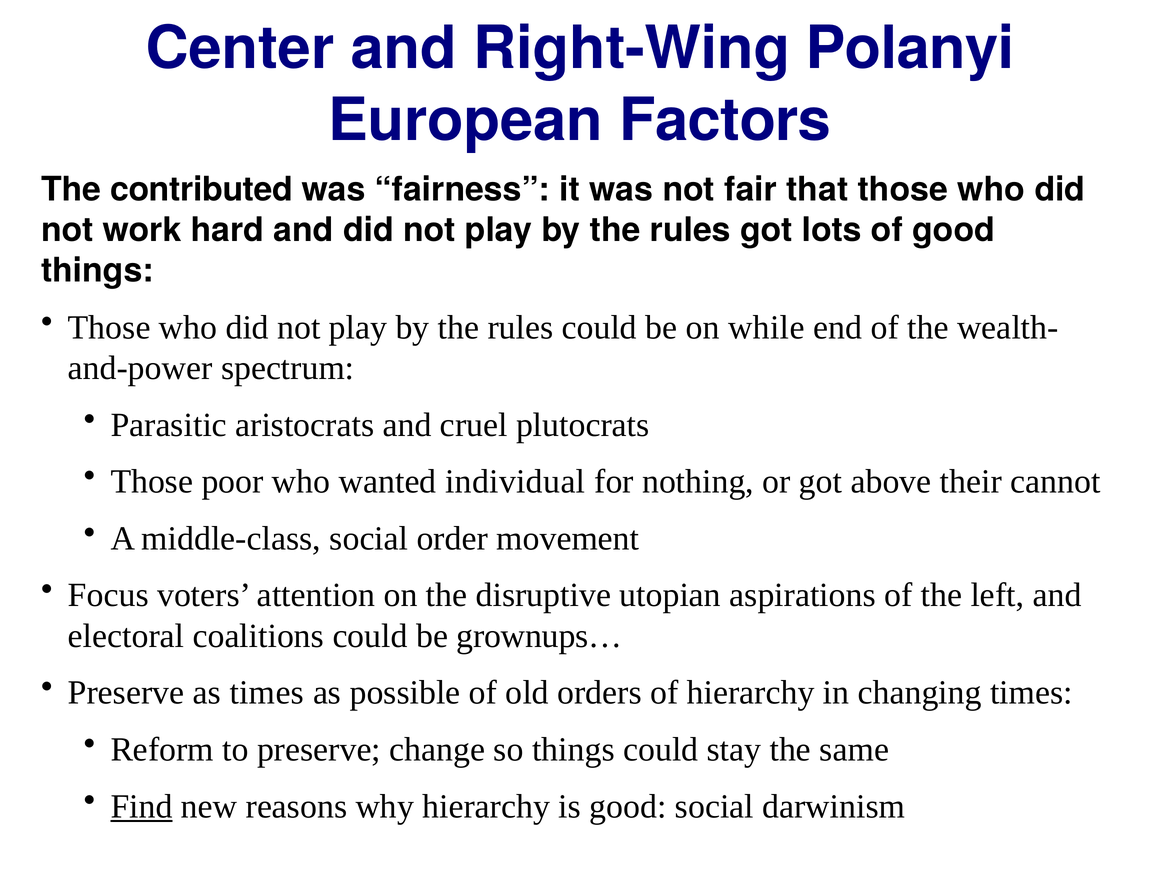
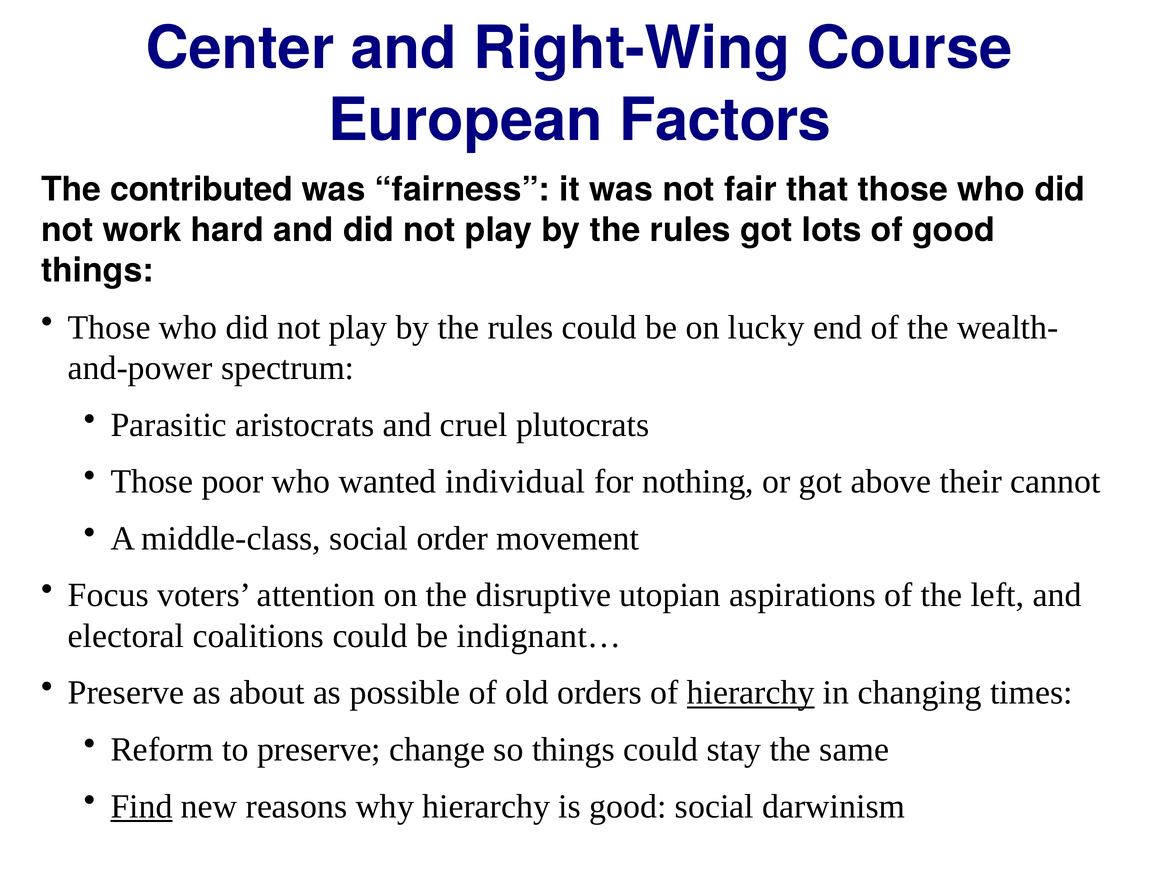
Polanyi: Polanyi -> Course (910, 49)
while: while -> lucky (766, 327)
grownups…: grownups… -> indignant… (539, 636)
as times: times -> about (267, 693)
hierarchy underline: none -> present (751, 693)
